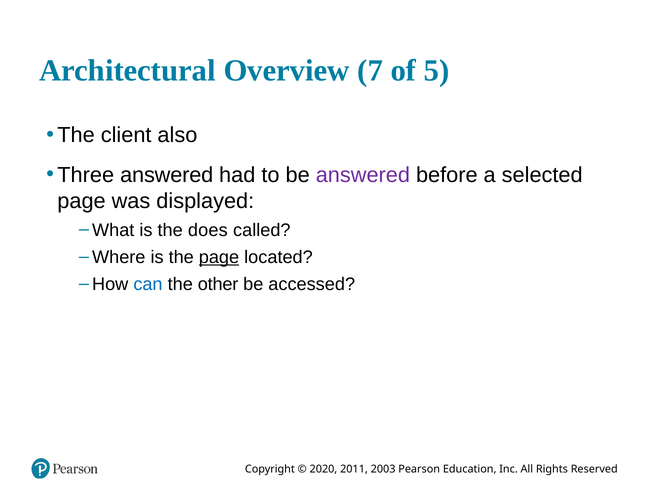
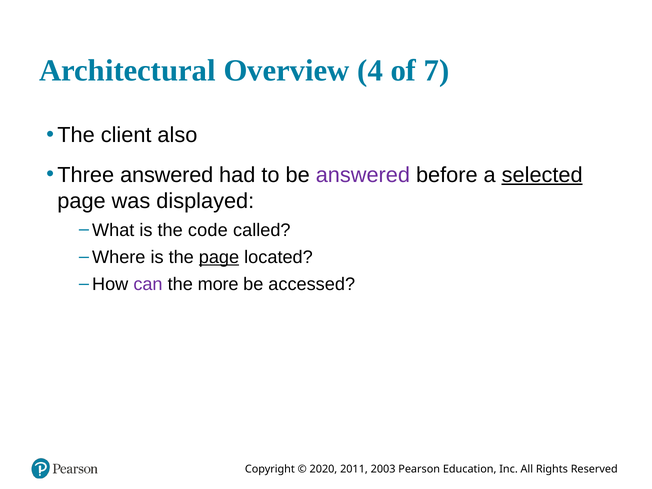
7: 7 -> 4 (370, 71)
5: 5 -> 7 (437, 71)
selected underline: none -> present (542, 175)
does: does -> code (208, 230)
can colour: blue -> purple (148, 284)
other: other -> more (218, 284)
